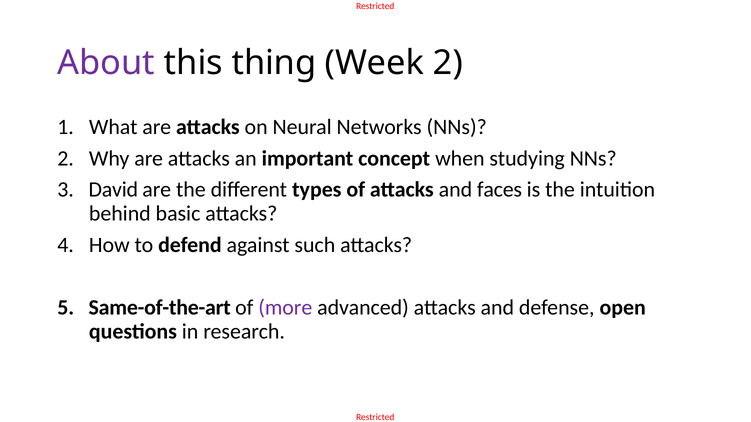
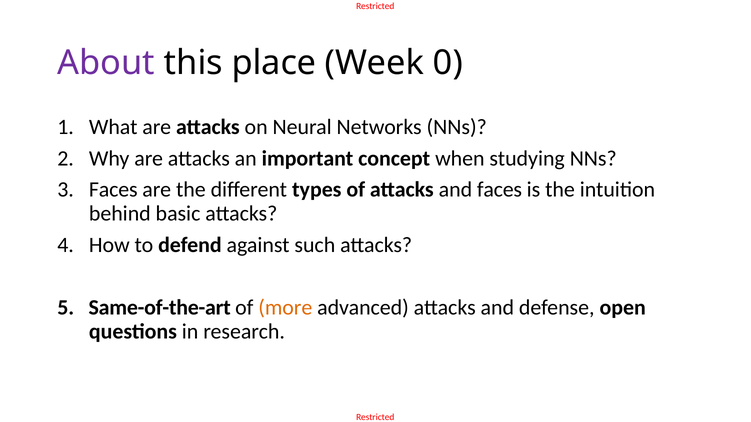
thing: thing -> place (274, 63)
Week 2: 2 -> 0 (448, 63)
David: David -> Faces (113, 190)
more colour: purple -> orange (285, 308)
